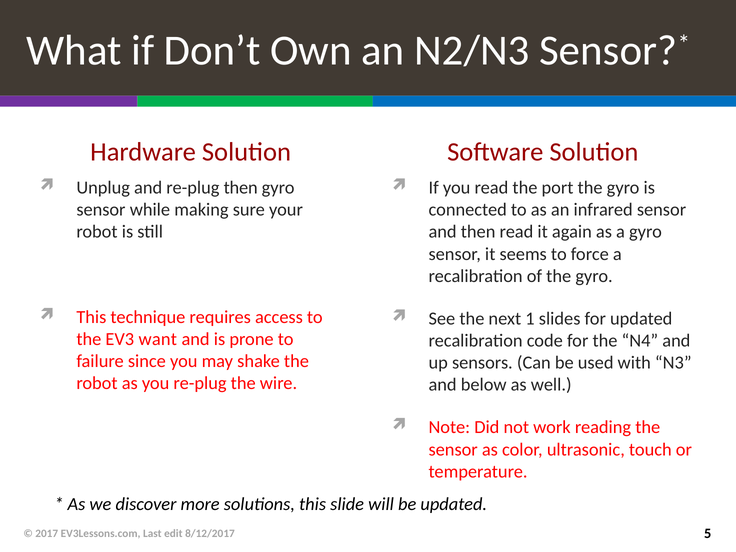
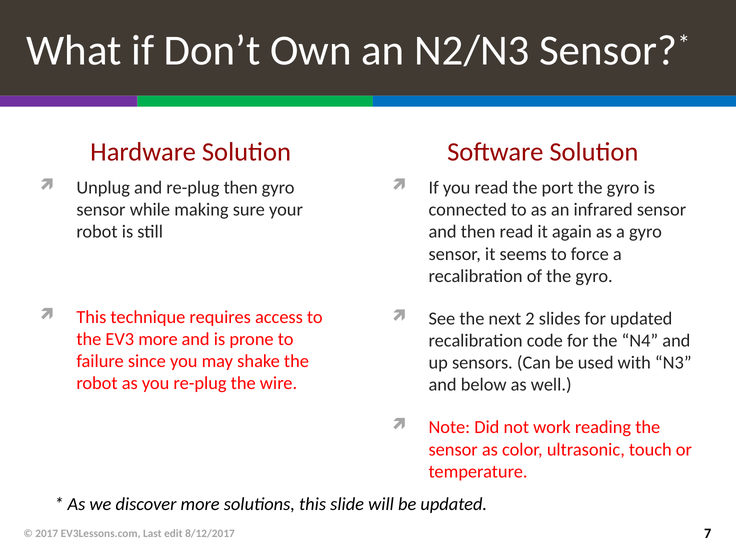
1: 1 -> 2 (530, 319)
EV3 want: want -> more (158, 339)
5: 5 -> 7 (708, 534)
